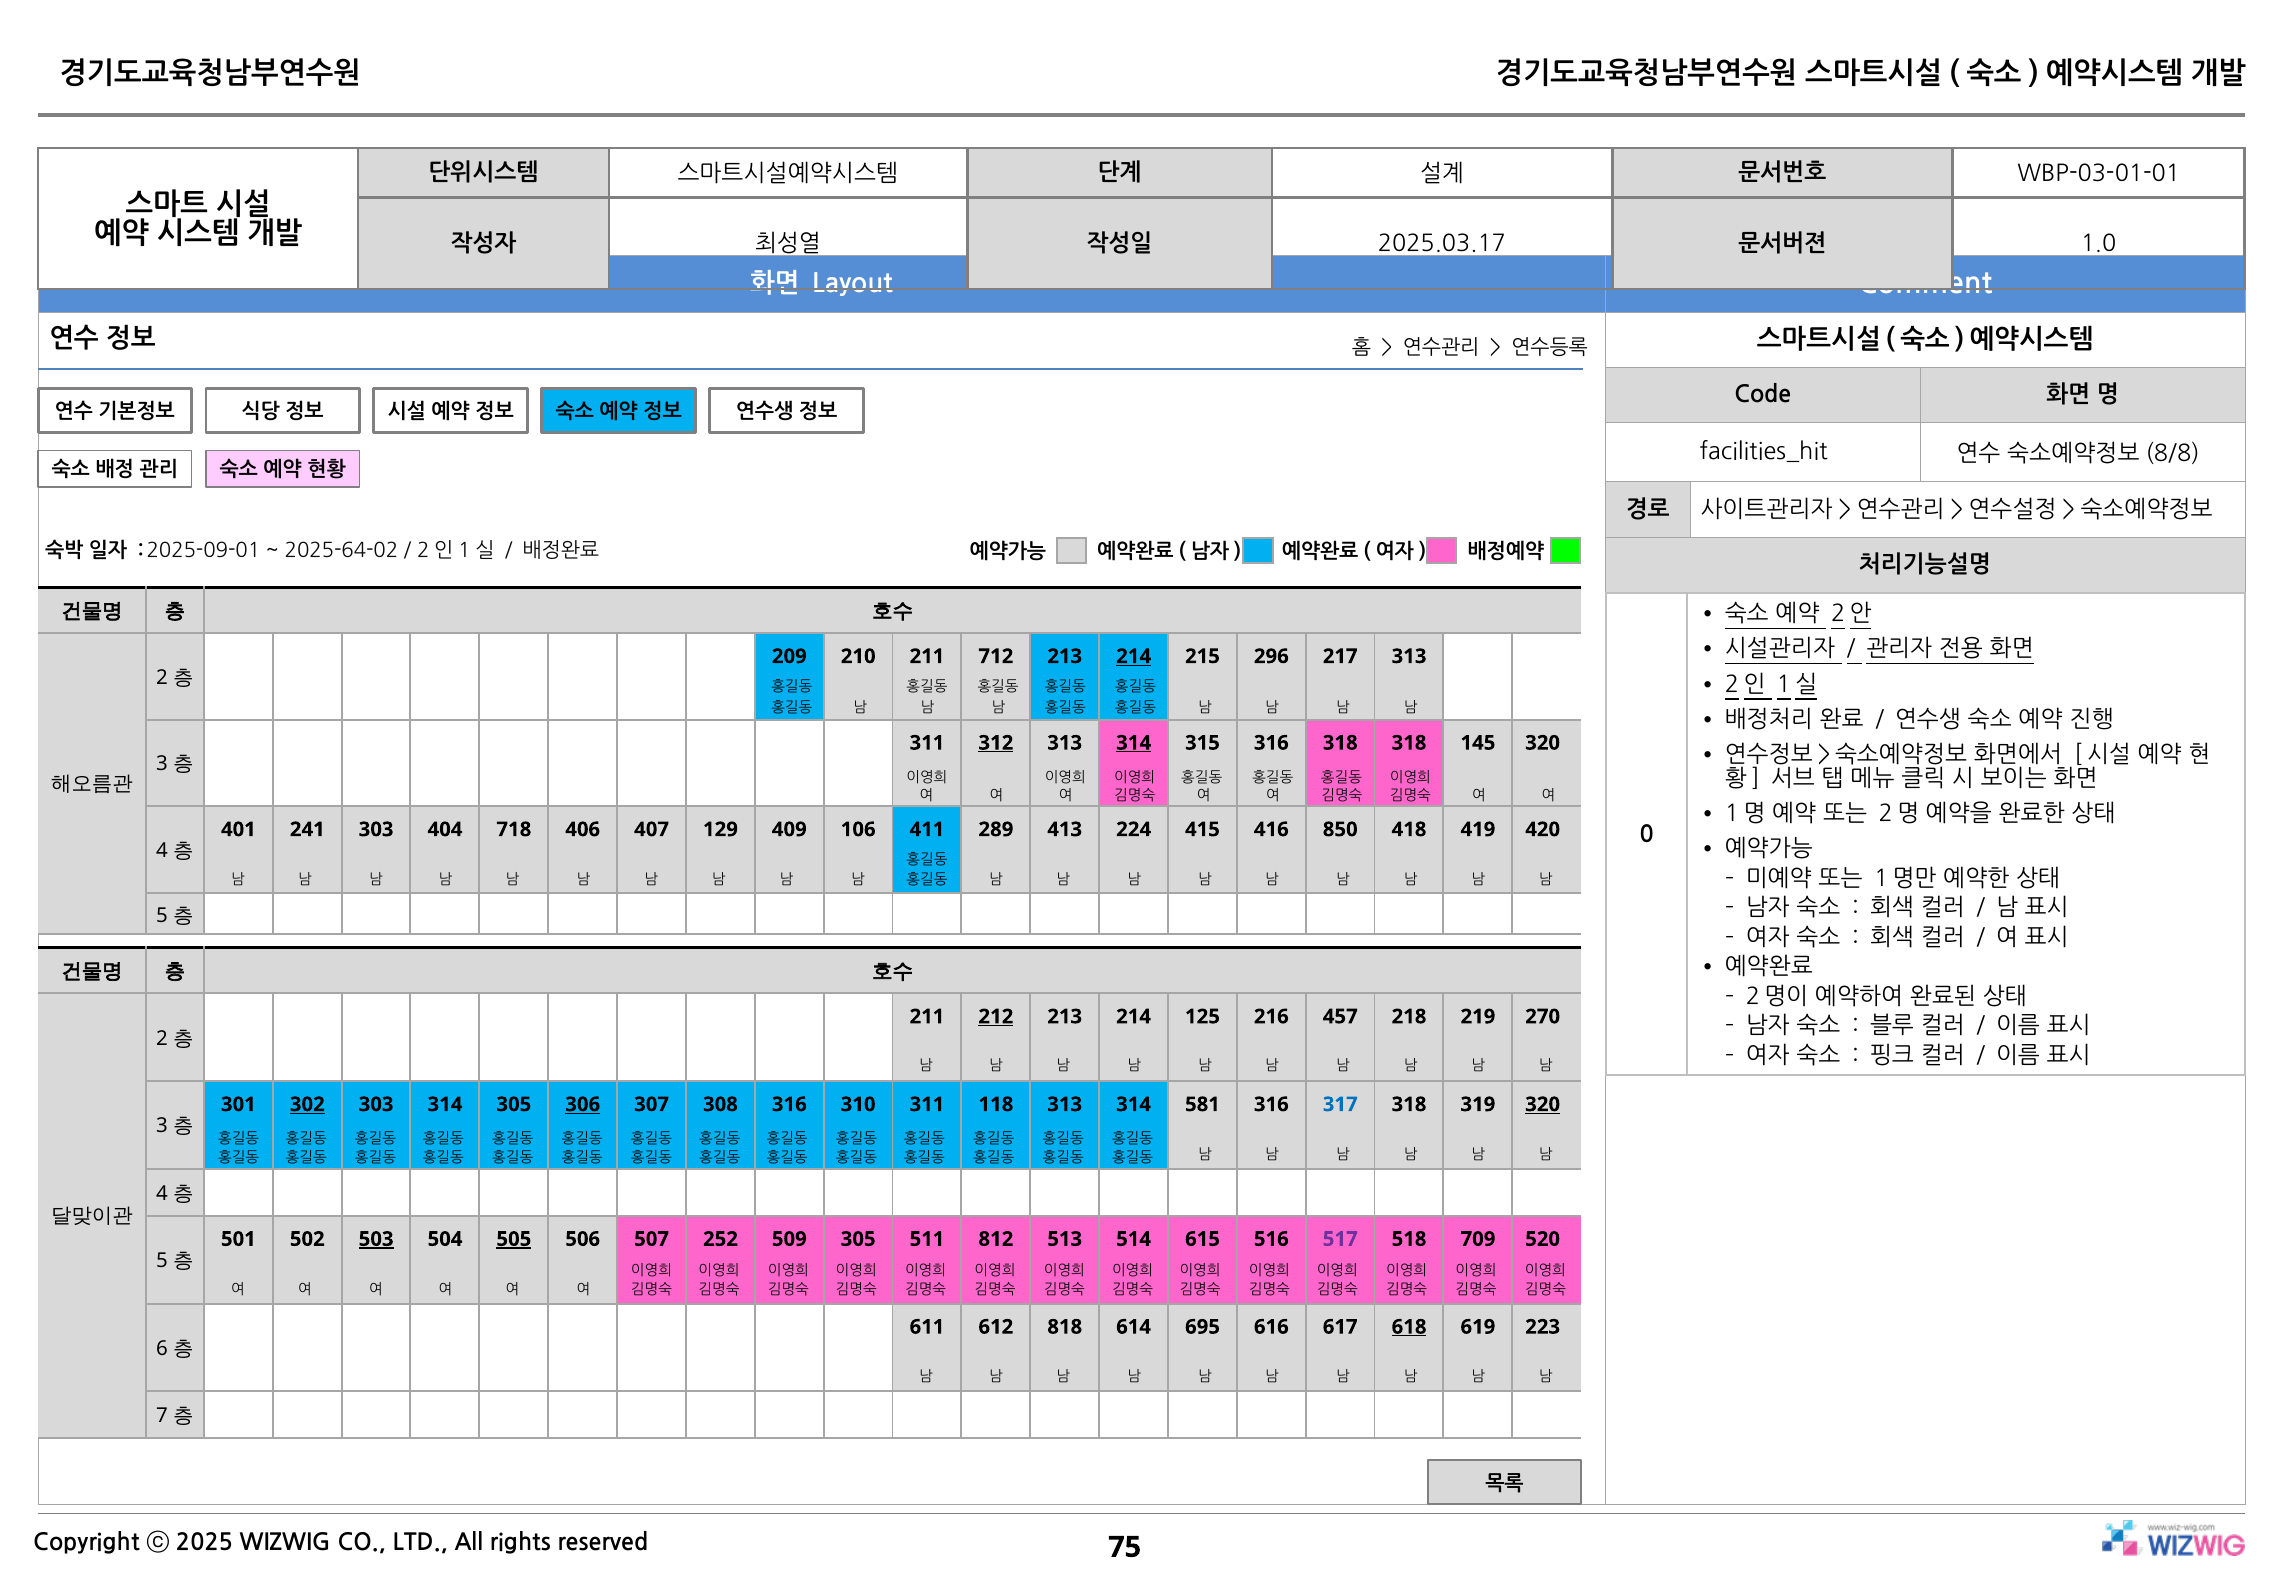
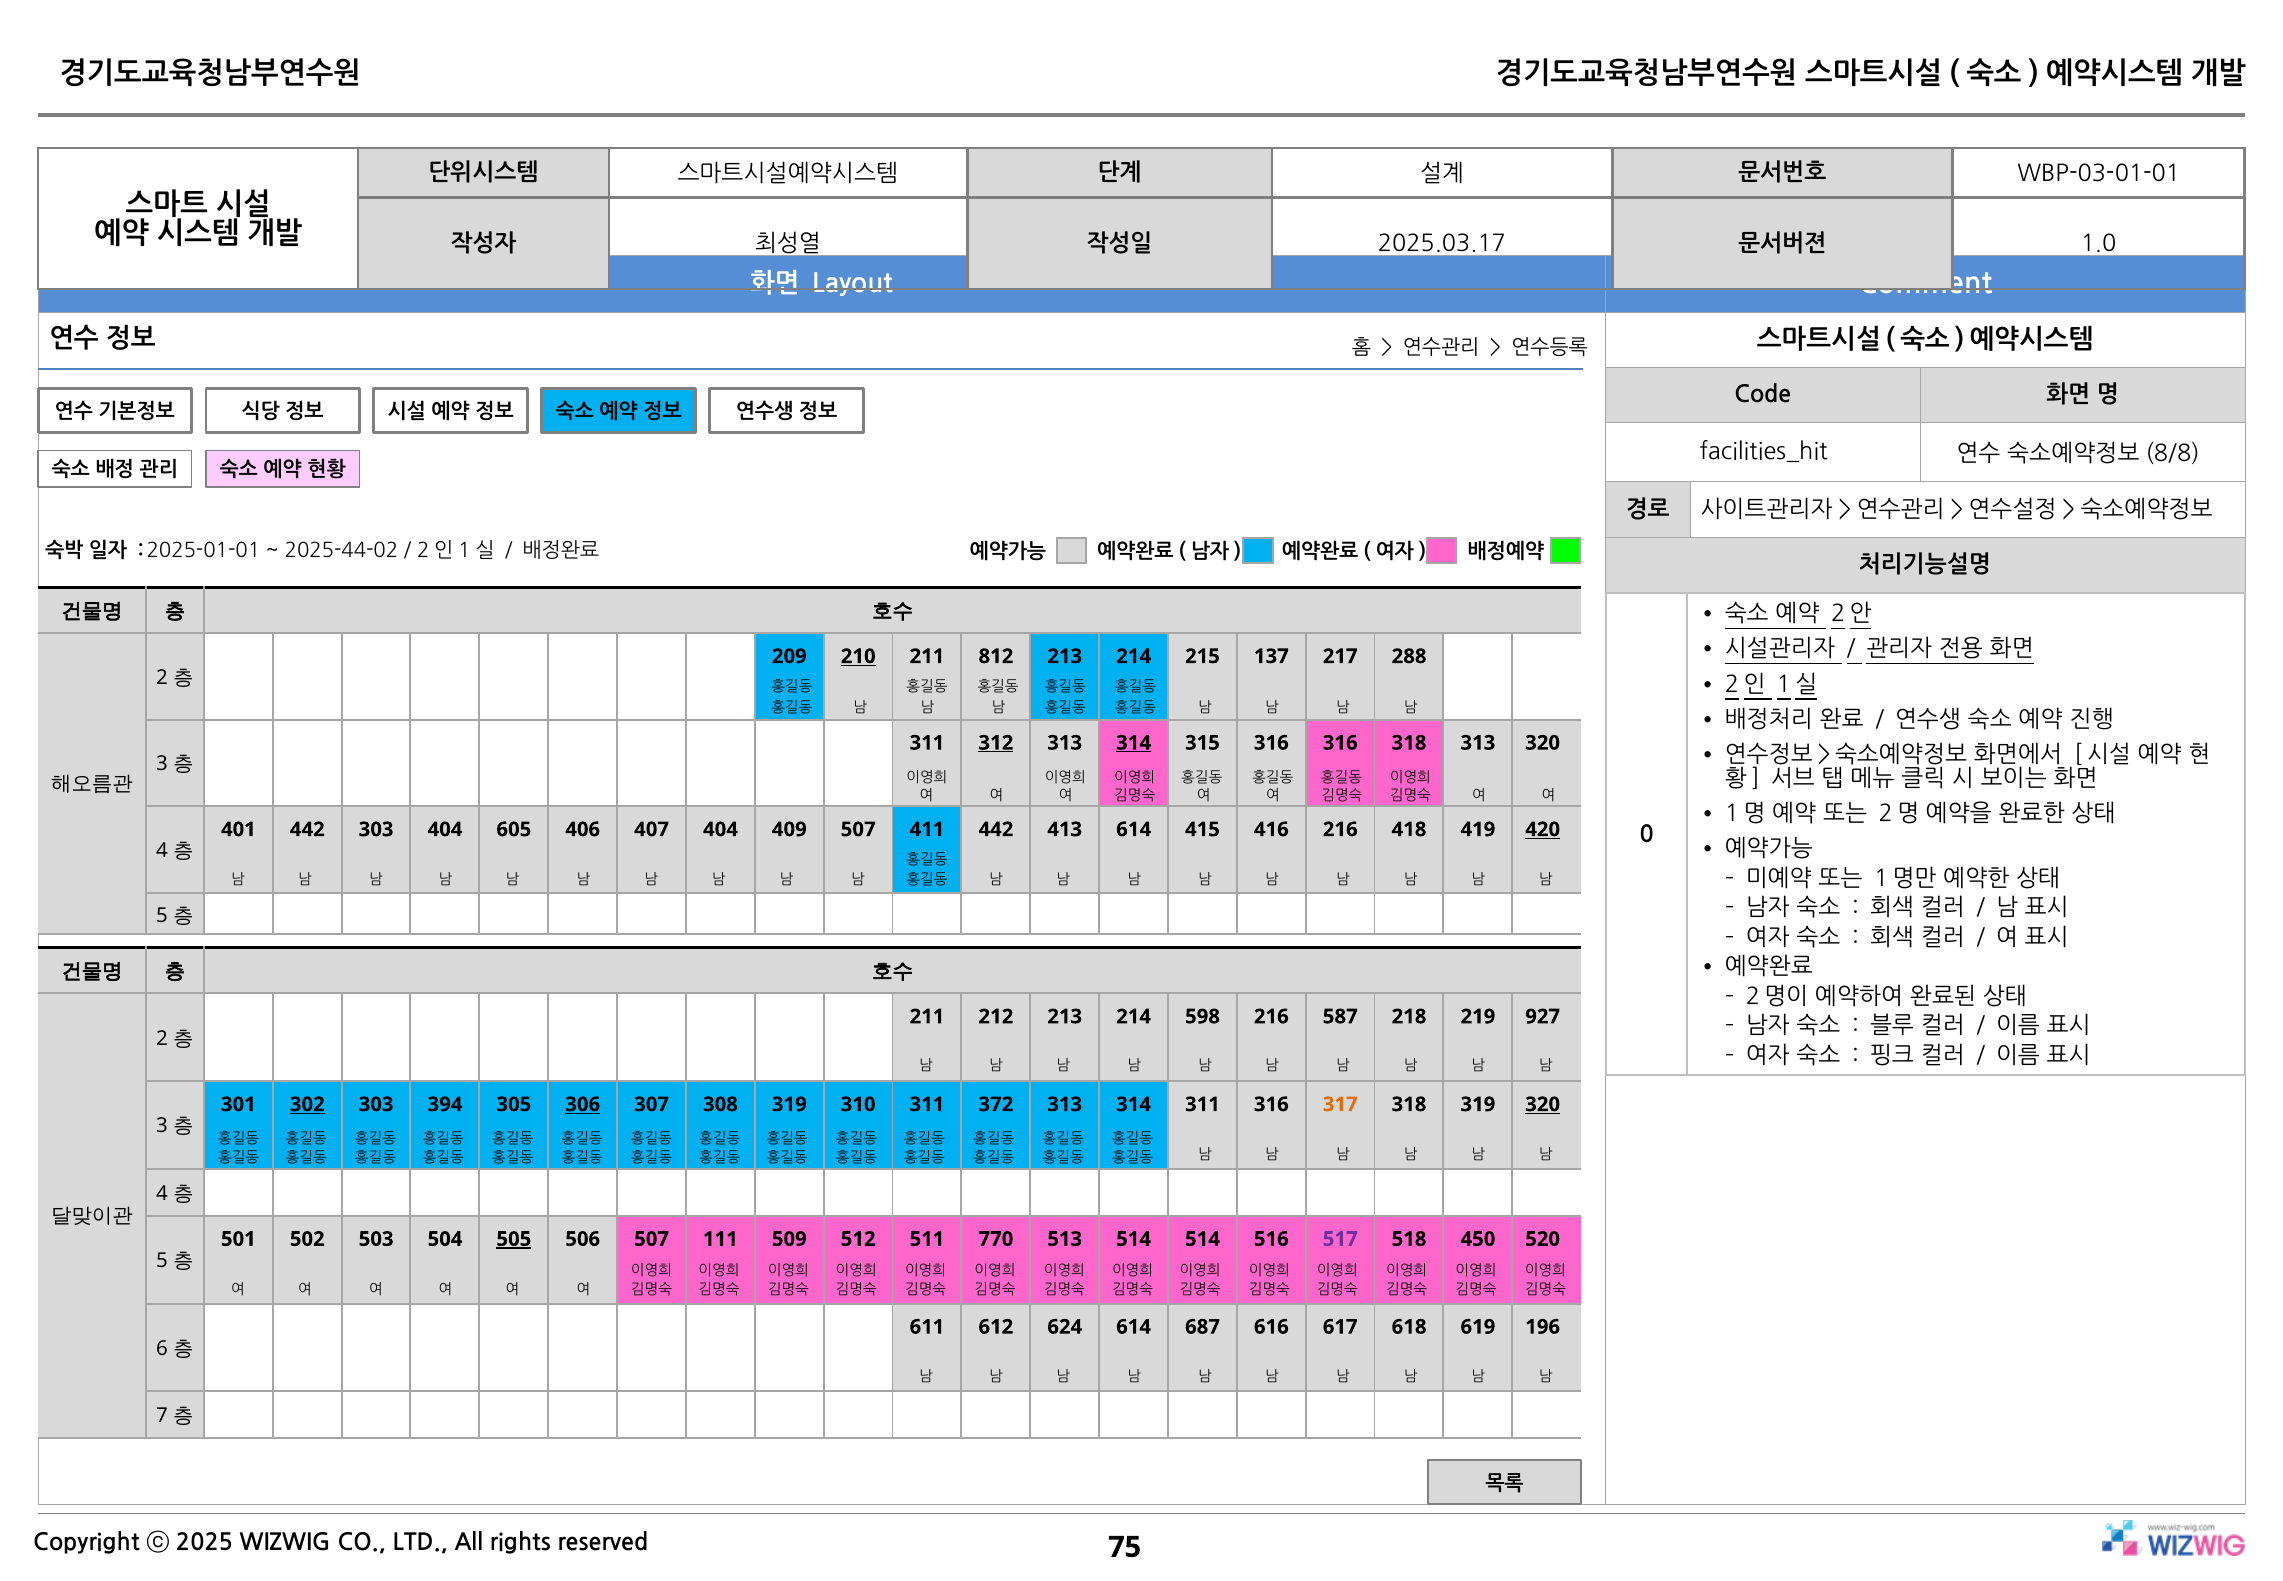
2025-09-01: 2025-09-01 -> 2025-01-01 (203, 551)
2025-64-02: 2025-64-02 -> 2025-44-02 (341, 551)
210 underline: none -> present (858, 656)
712: 712 -> 812 (996, 656)
214 underline: present -> none (1134, 656)
296: 296 -> 137 (1271, 656)
217 313: 313 -> 288 (1409, 656)
316 318: 318 -> 316 (1340, 743)
318 145: 145 -> 313 (1478, 743)
401 241: 241 -> 442 (307, 829)
718: 718 -> 605 (514, 829)
407 129: 129 -> 404 (720, 829)
409 106: 106 -> 507 (858, 829)
411 289: 289 -> 442 (996, 829)
413 224: 224 -> 614 (1134, 829)
416 850: 850 -> 216 (1340, 829)
420 underline: none -> present (1543, 829)
212 underline: present -> none (996, 1016)
125: 125 -> 598 (1203, 1016)
457: 457 -> 587 (1340, 1016)
270: 270 -> 927 (1543, 1016)
303 314: 314 -> 394 (445, 1104)
308 316: 316 -> 319 (789, 1104)
118: 118 -> 372 (996, 1104)
314 581: 581 -> 311 (1203, 1104)
317 colour: blue -> orange (1340, 1104)
503 underline: present -> none (376, 1239)
252: 252 -> 111 (720, 1239)
509 305: 305 -> 512 (858, 1239)
812: 812 -> 770 (996, 1239)
514 615: 615 -> 514 (1203, 1239)
709: 709 -> 450 (1478, 1239)
818: 818 -> 624 (1065, 1327)
695: 695 -> 687 (1203, 1327)
618 underline: present -> none (1409, 1327)
223: 223 -> 196 (1543, 1327)
